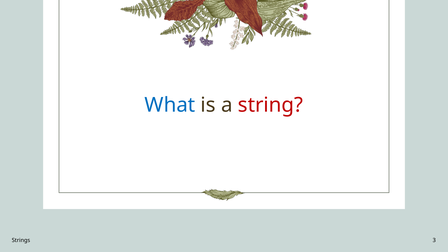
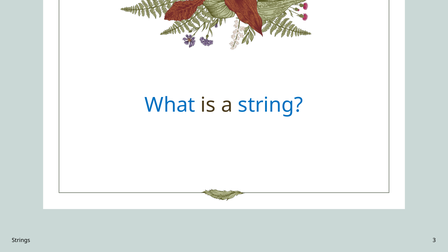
string colour: red -> blue (271, 105)
